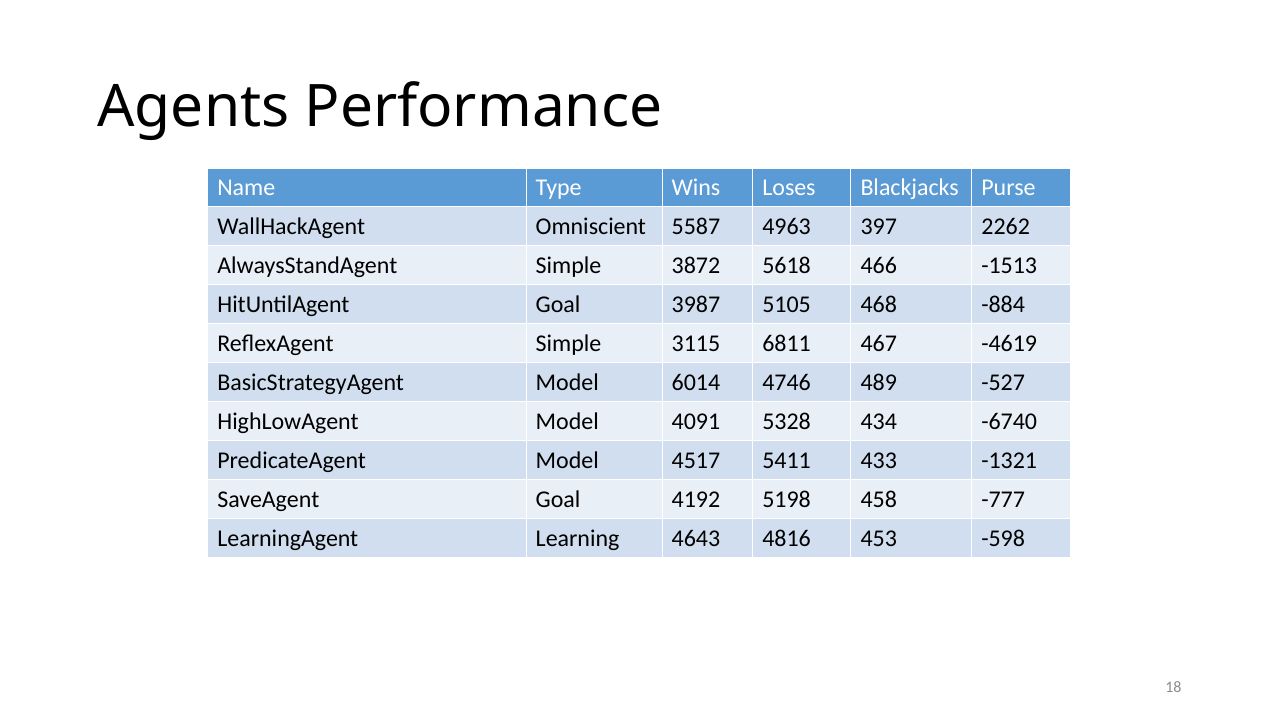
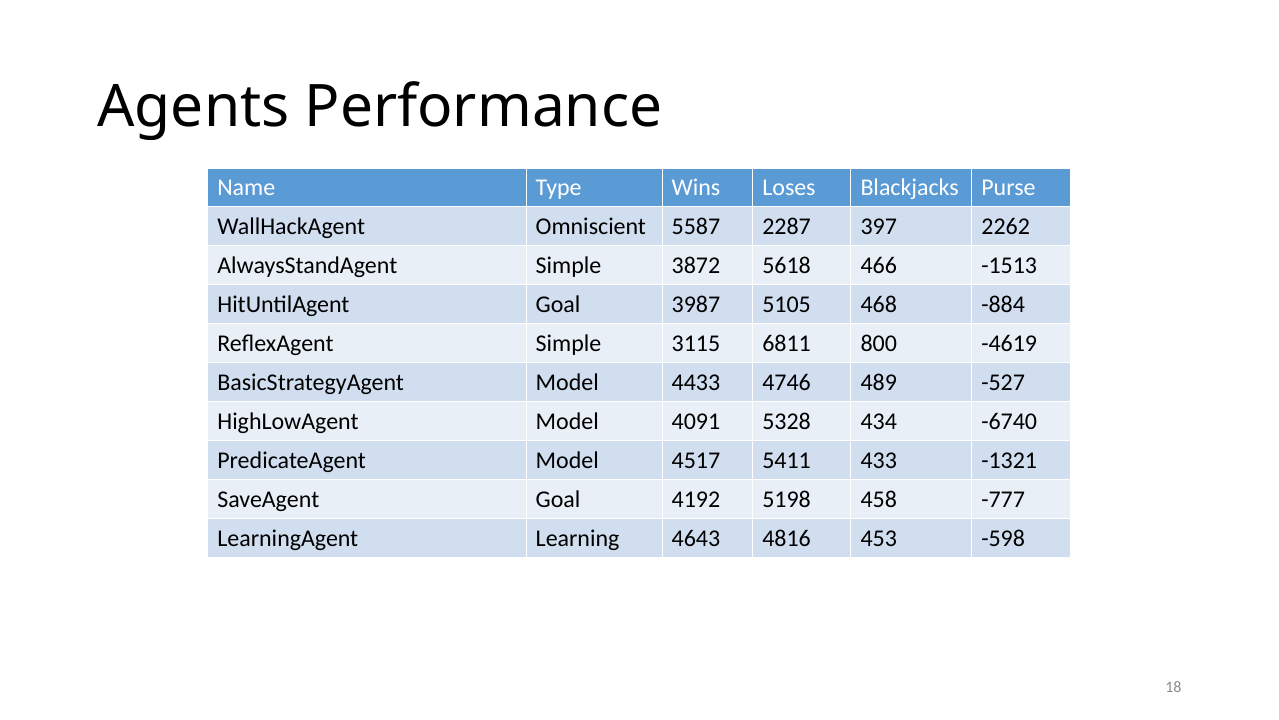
4963: 4963 -> 2287 (787, 226)
467: 467 -> 800 (879, 343)
6014: 6014 -> 4433 (696, 382)
